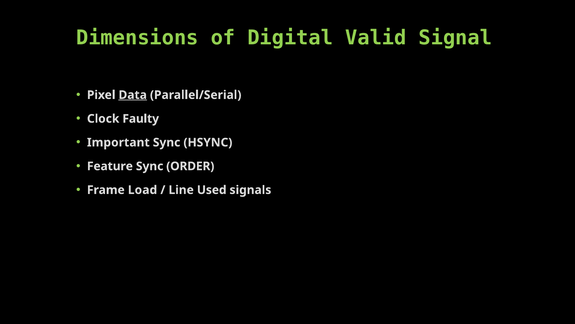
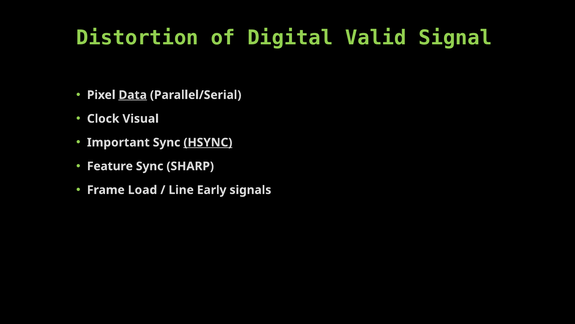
Dimensions: Dimensions -> Distortion (137, 38)
Faulty: Faulty -> Visual (141, 119)
HSYNC underline: none -> present (208, 142)
ORDER: ORDER -> SHARP (190, 166)
Used: Used -> Early (212, 190)
